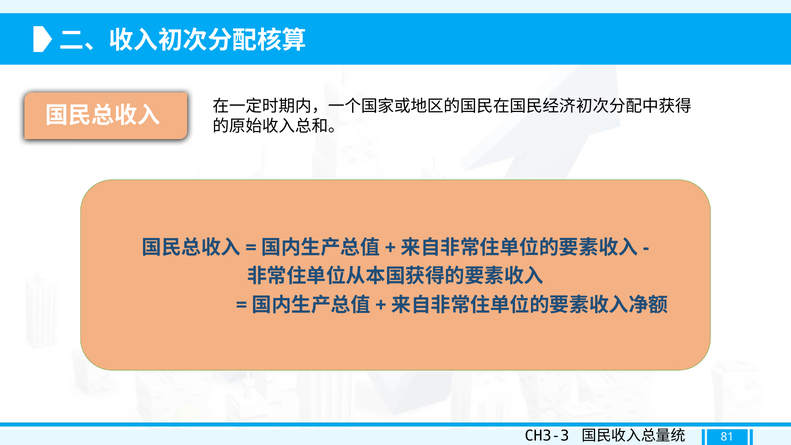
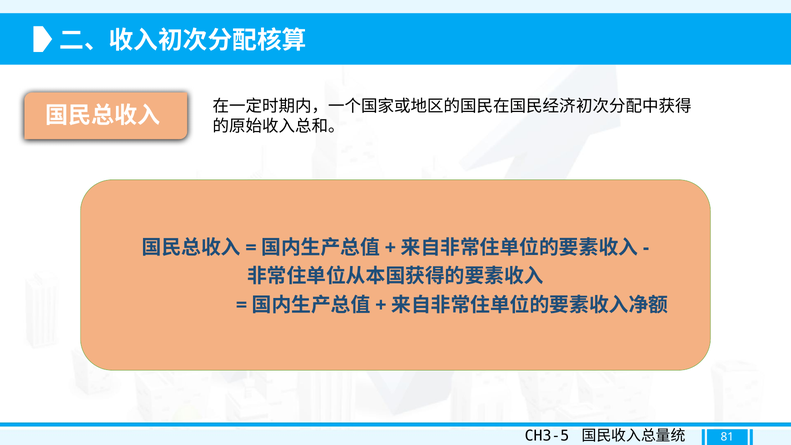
CH3-3: CH3-3 -> CH3-5 (547, 436)
